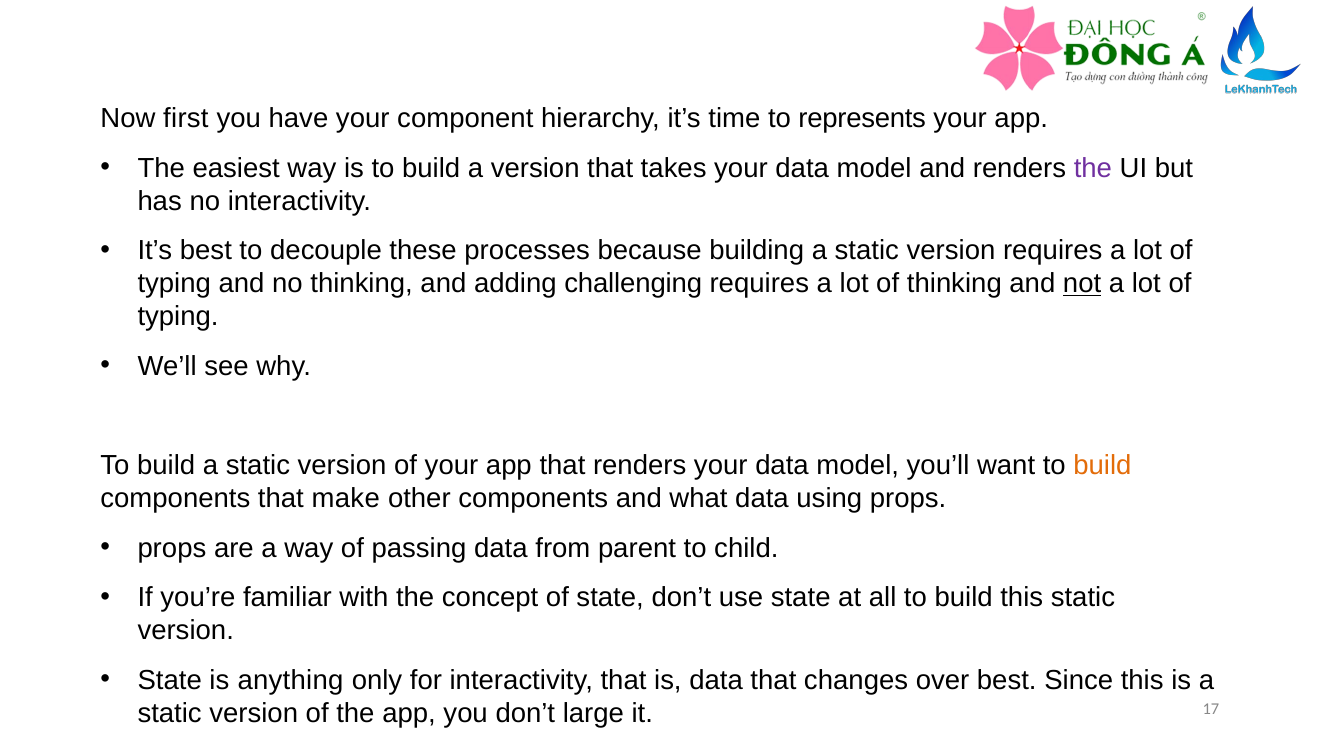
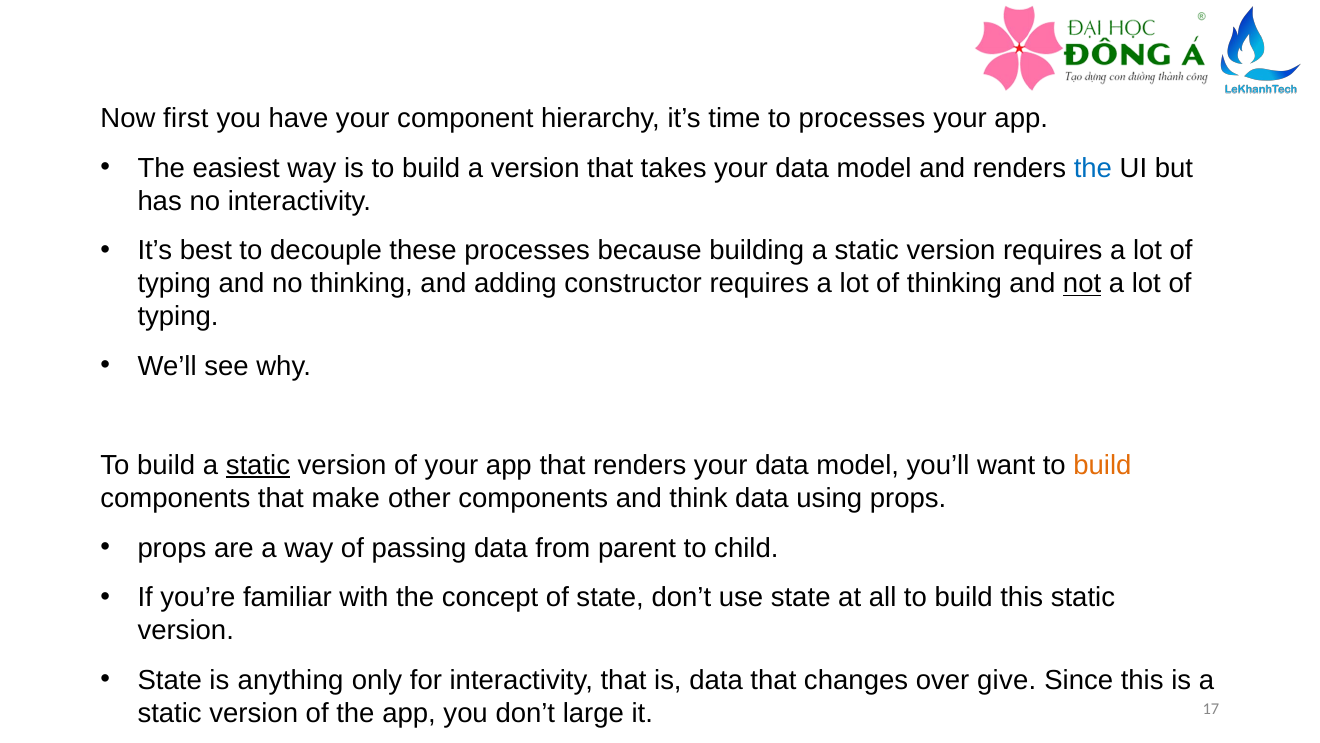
to represents: represents -> processes (862, 118)
the colour: purple -> blue (1093, 168)
challenging: challenging -> constructor (633, 283)
static underline: none -> present (258, 465)
what: what -> think (698, 498)
over best: best -> give (1007, 680)
